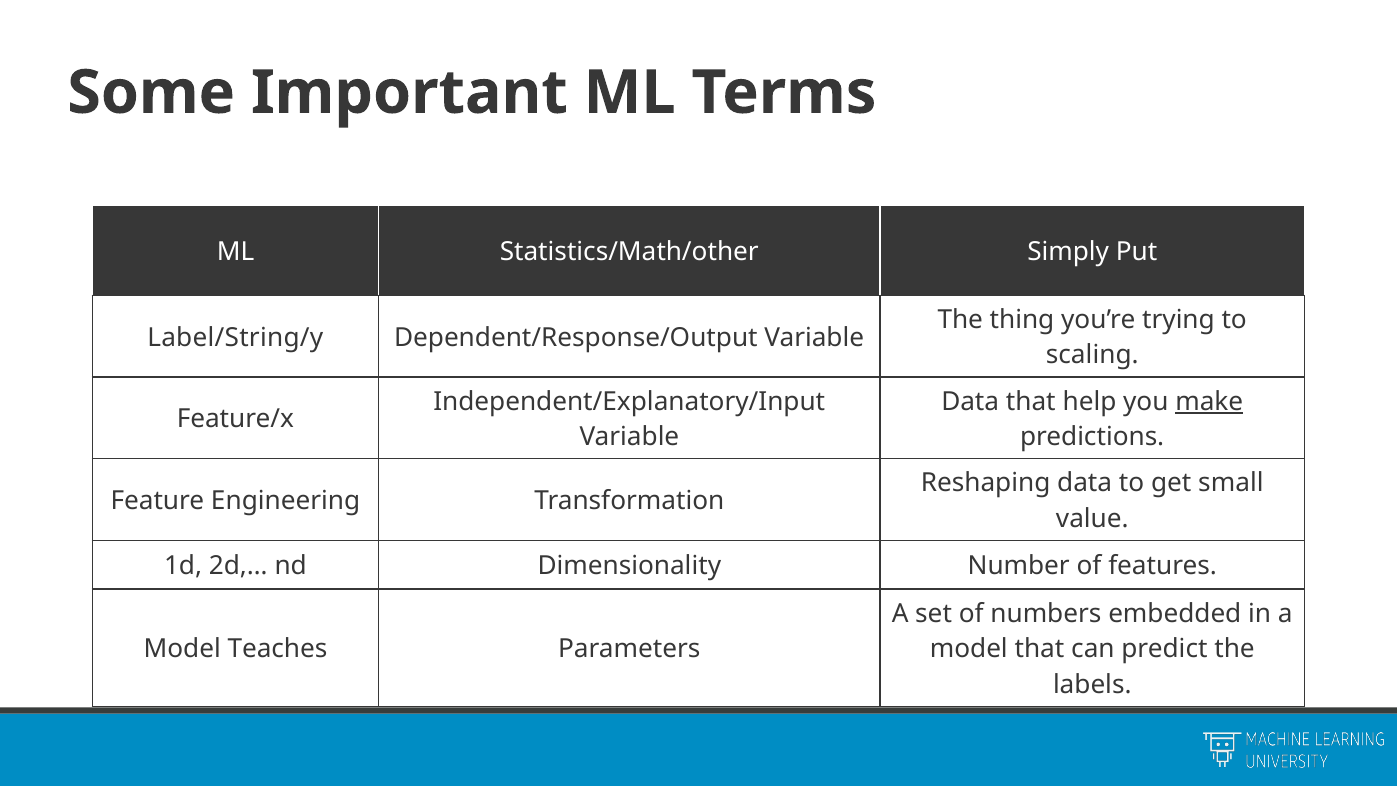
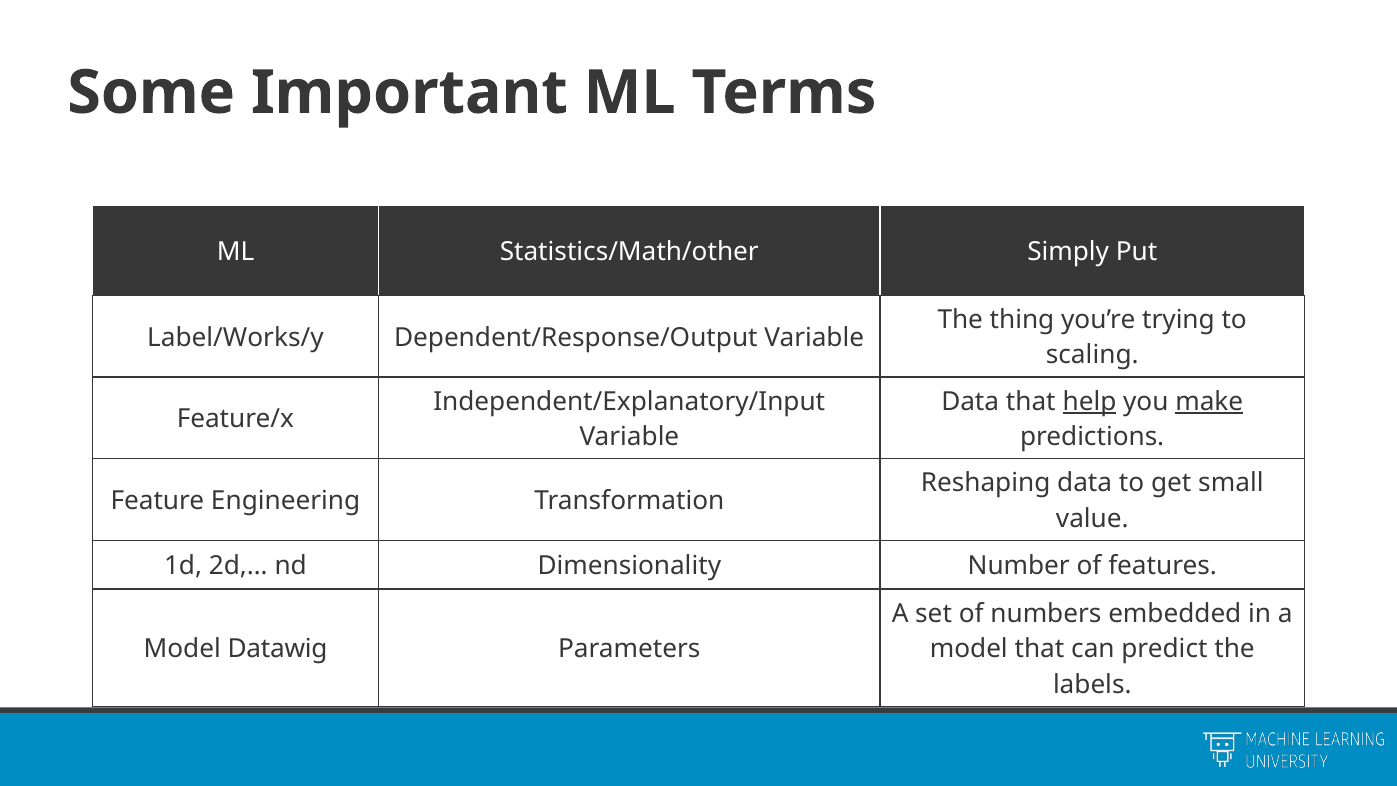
Label/String/y: Label/String/y -> Label/Works/y (235, 337)
help underline: none -> present (1089, 401)
Teaches: Teaches -> Datawig (278, 649)
